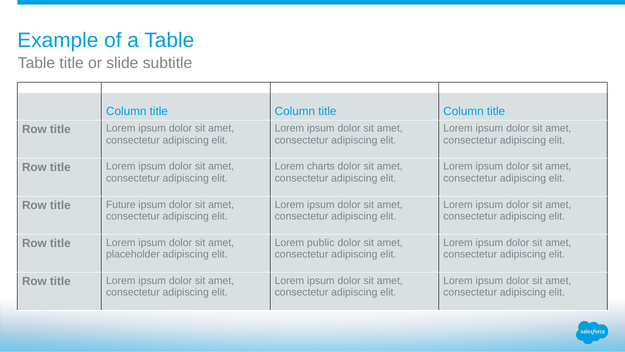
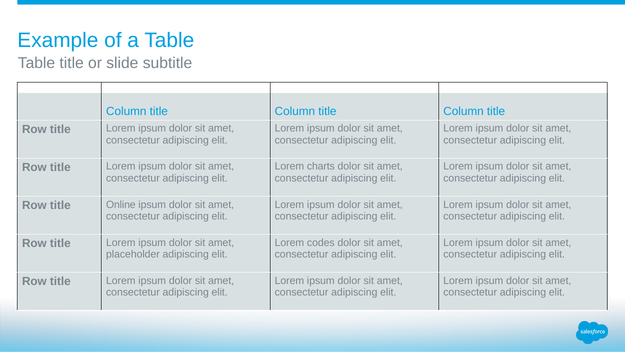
Future: Future -> Online (121, 204)
public: public -> codes (321, 242)
